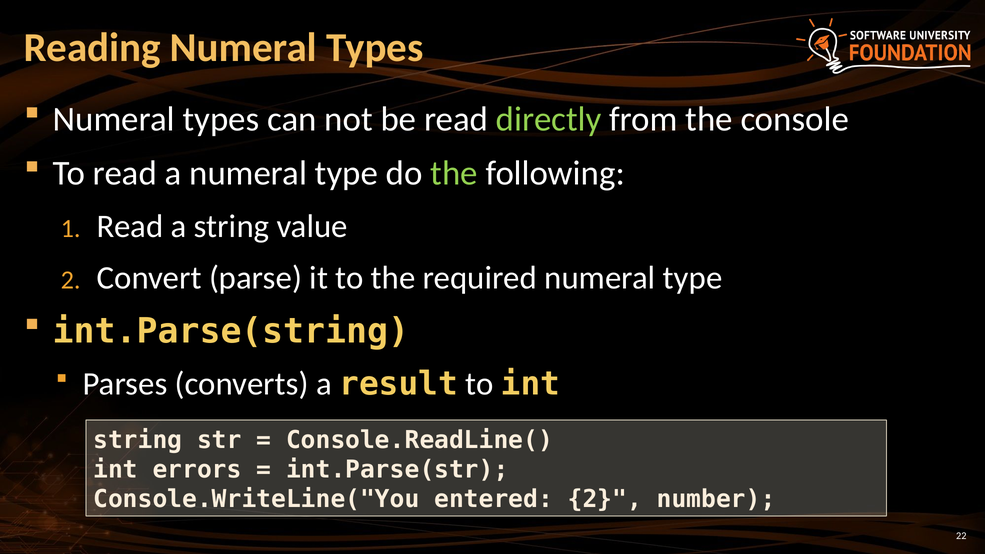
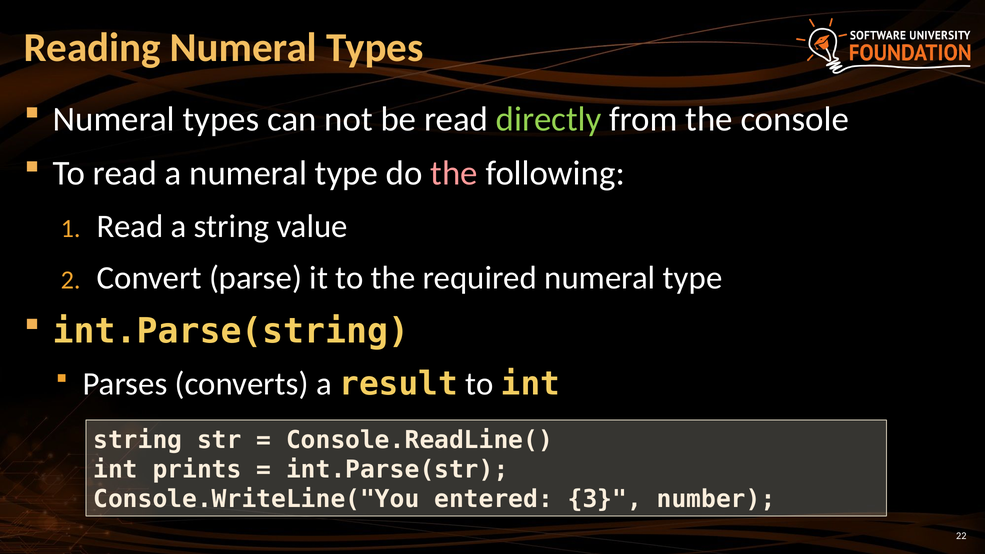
the colour: light green -> pink (454, 174)
errors: errors -> prints (197, 470)
entered 2: 2 -> 3 (605, 499)
